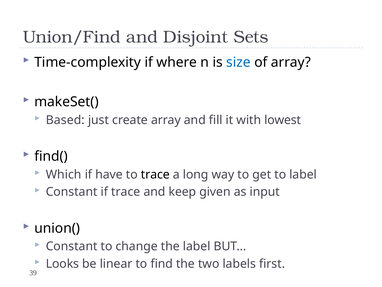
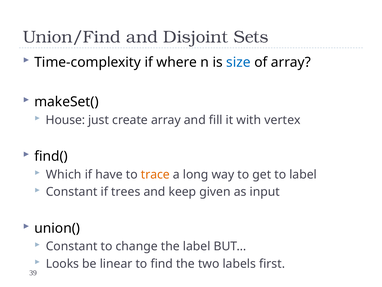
Based: Based -> House (65, 120)
lowest: lowest -> vertex (283, 120)
trace colour: black -> orange (155, 174)
if trace: trace -> trees (126, 192)
